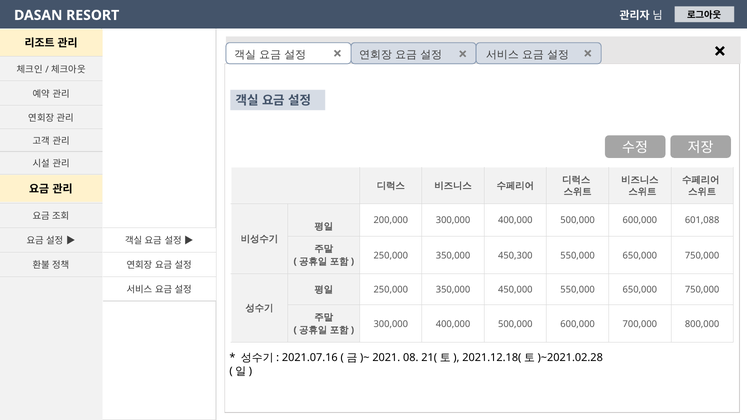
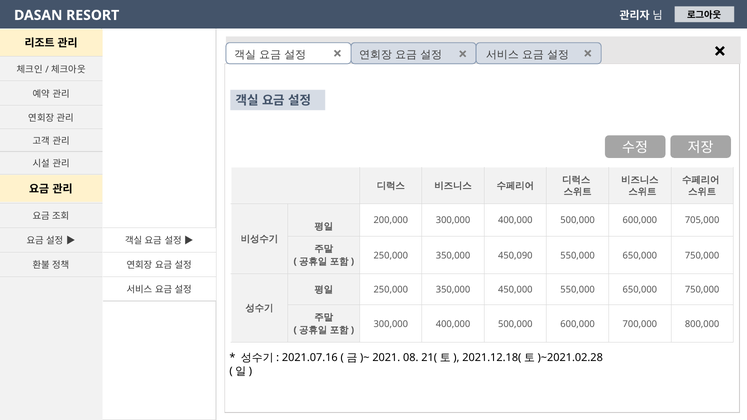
601,088: 601,088 -> 705,000 (702, 221)
450,300: 450,300 -> 450,090 (515, 256)
